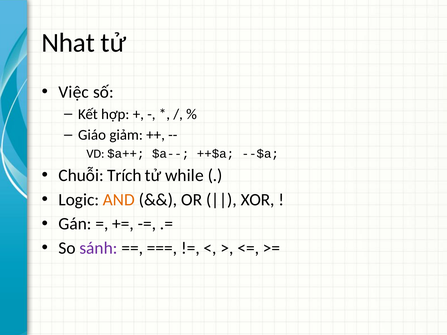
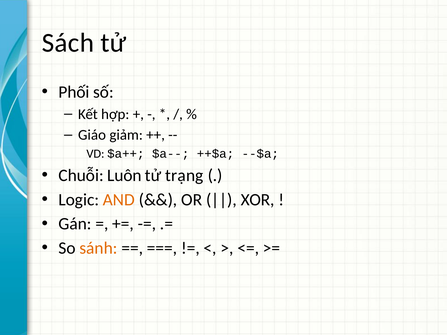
Nhat: Nhat -> Sách (68, 43)
Việc: Việc -> Phối (74, 92)
Trích: Trích -> Luôn (124, 175)
while: while -> trạng (184, 175)
sánh colour: purple -> orange (98, 248)
